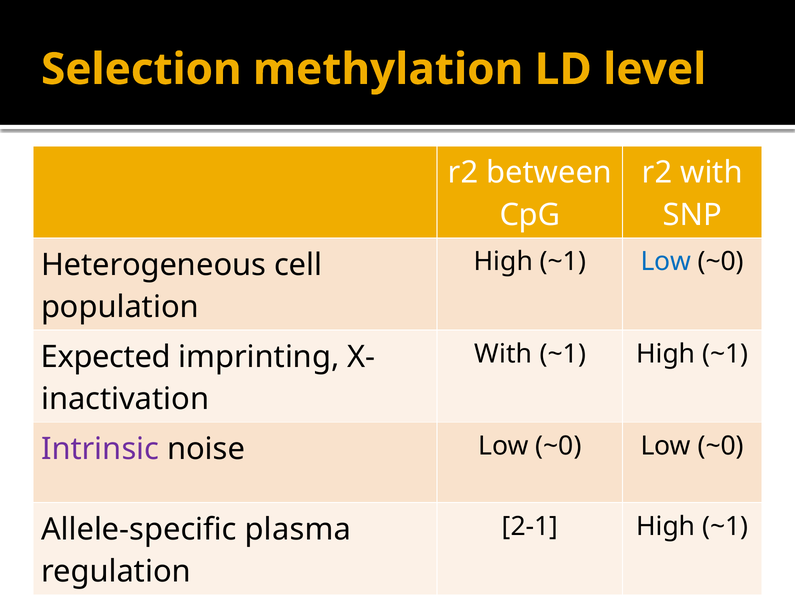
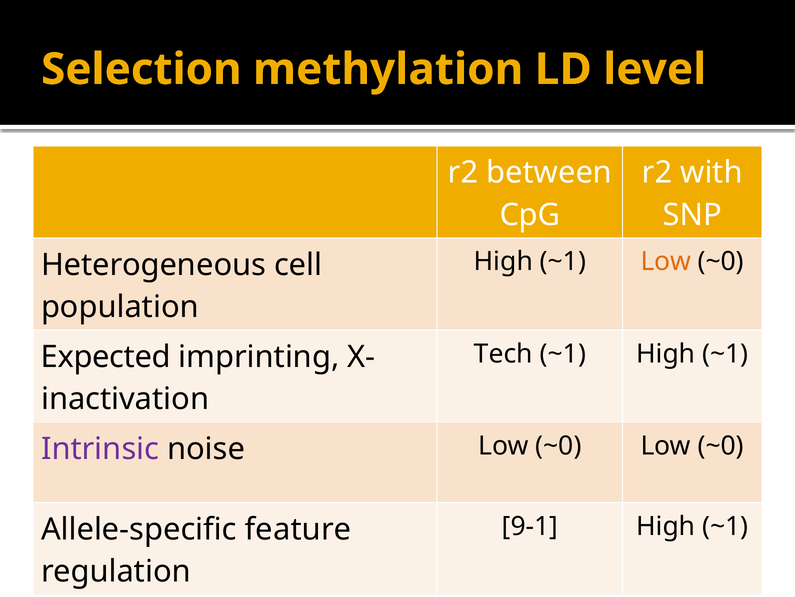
Low colour: blue -> orange (666, 261)
With: With -> Tech (503, 353)
2-1: 2-1 -> 9-1 (530, 526)
plasma: plasma -> feature (298, 529)
